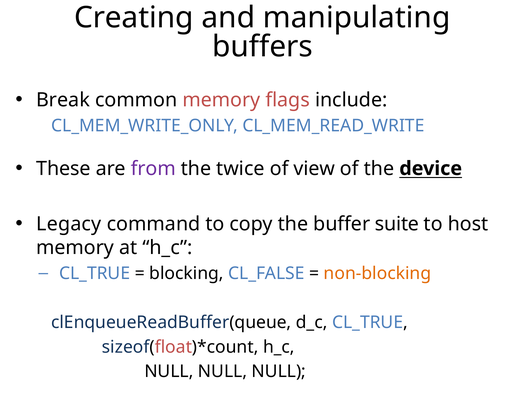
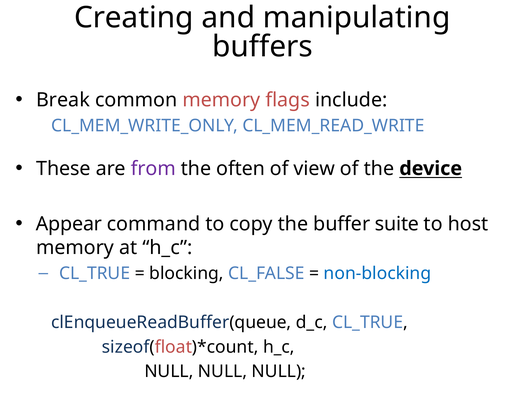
twice: twice -> often (241, 168)
Legacy: Legacy -> Appear (69, 224)
non-blocking colour: orange -> blue (377, 273)
